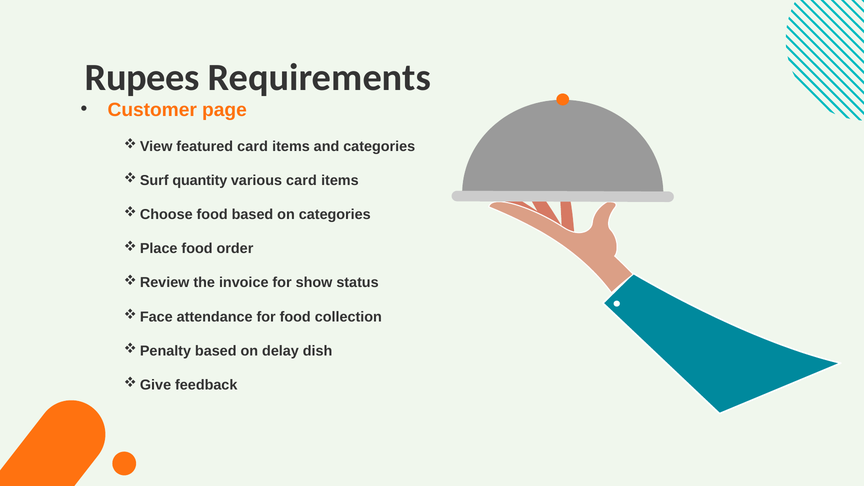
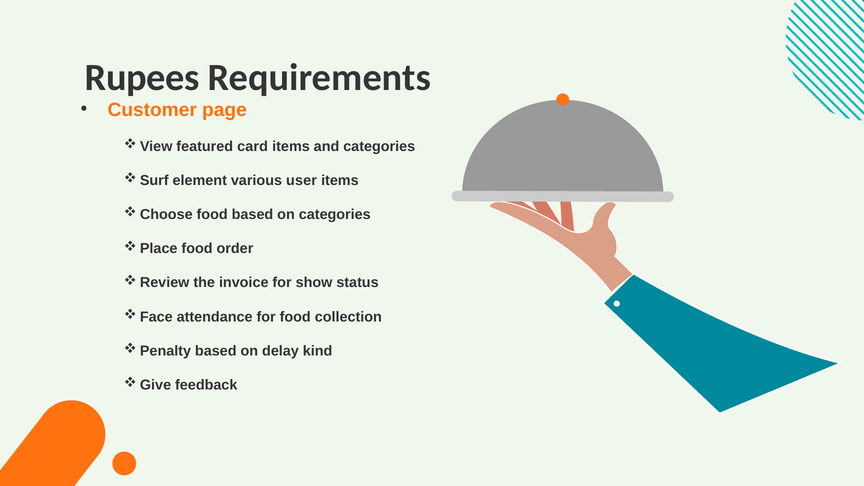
quantity: quantity -> element (200, 180)
various card: card -> user (301, 180)
dish: dish -> kind (318, 351)
